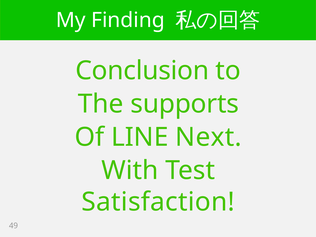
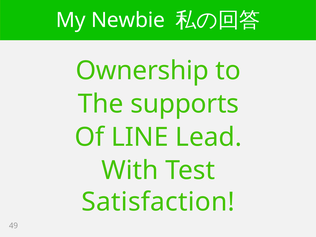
Finding: Finding -> Newbie (128, 20)
Conclusion: Conclusion -> Ownership (142, 71)
Next: Next -> Lead (209, 137)
